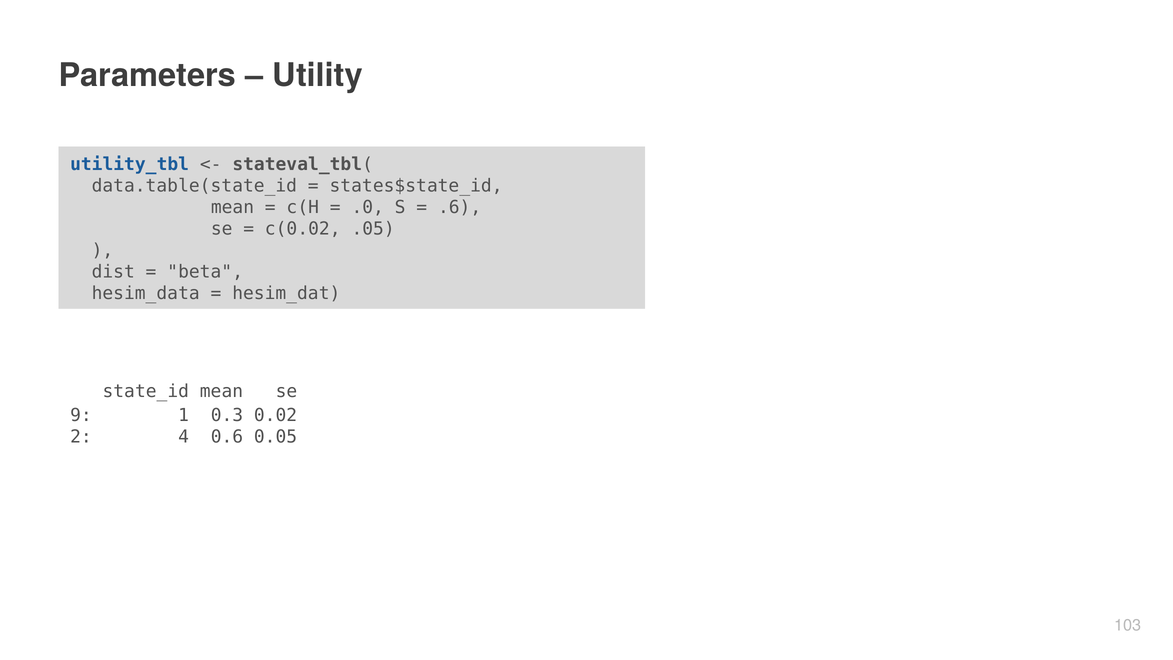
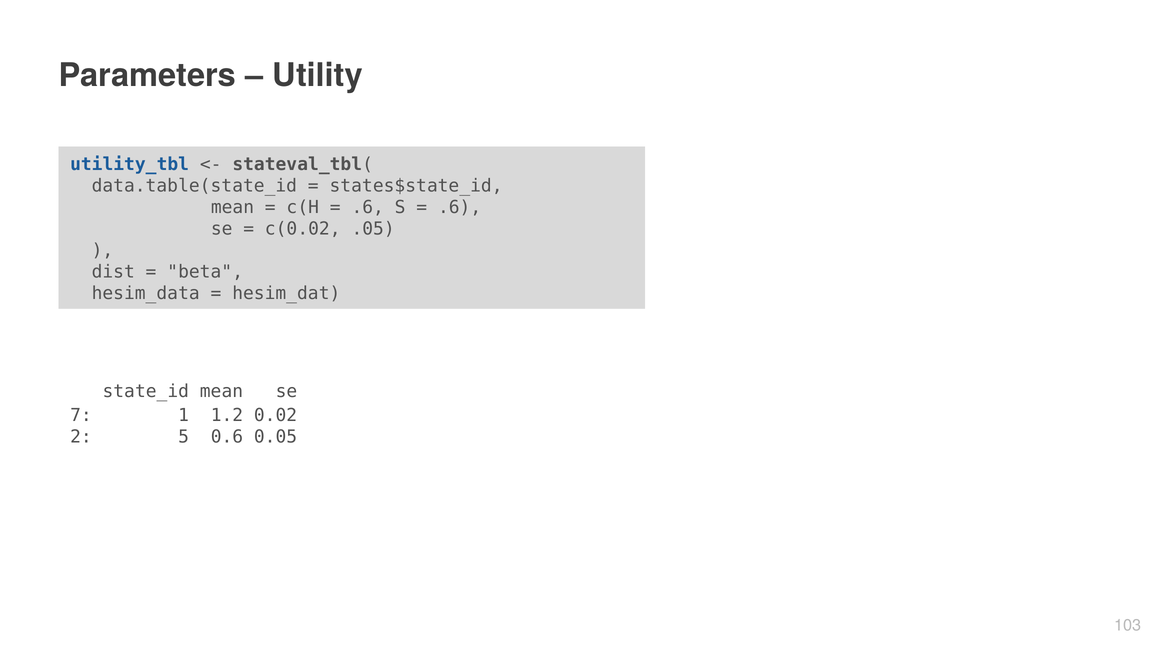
.0: .0 -> .6 (368, 207)
9: 9 -> 7 (81, 415)
0.3: 0.3 -> 1.2 (227, 415)
4: 4 -> 5 (184, 437)
